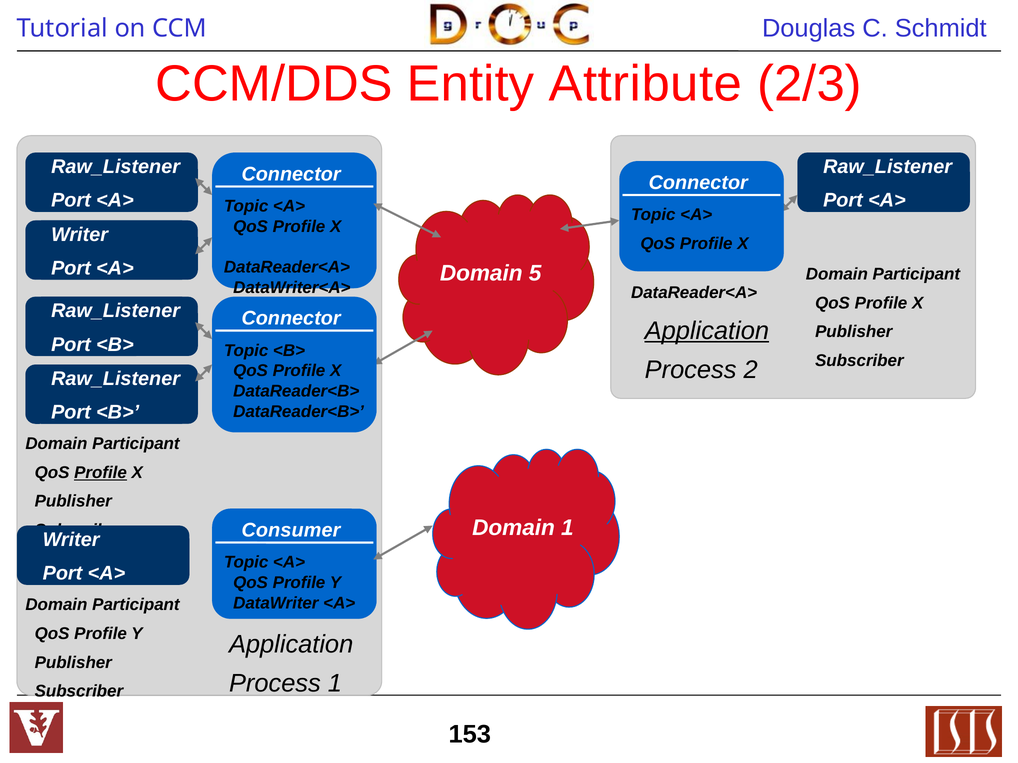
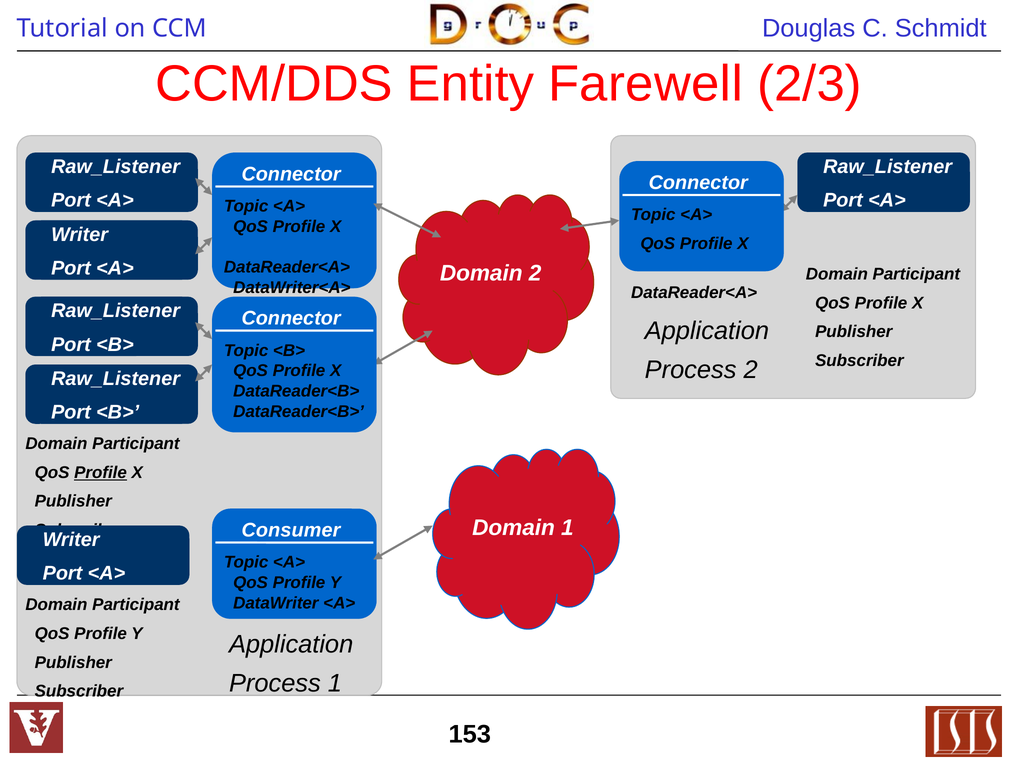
Attribute: Attribute -> Farewell (645, 84)
Domain 5: 5 -> 2 (535, 274)
Application underline: present -> none (707, 331)
